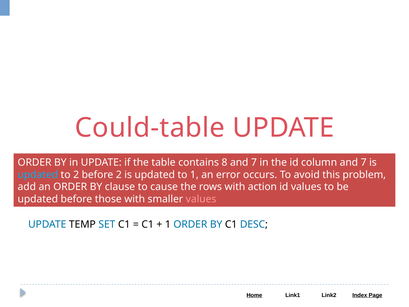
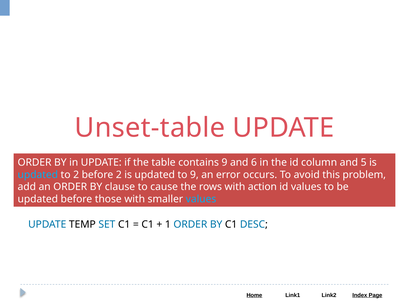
Could-table: Could-table -> Unset-table (150, 128)
contains 8: 8 -> 9 (225, 162)
7: 7 -> 6 (254, 162)
column and 7: 7 -> 5 (364, 162)
to 1: 1 -> 9 (194, 174)
values colour: pink -> light blue (201, 199)
